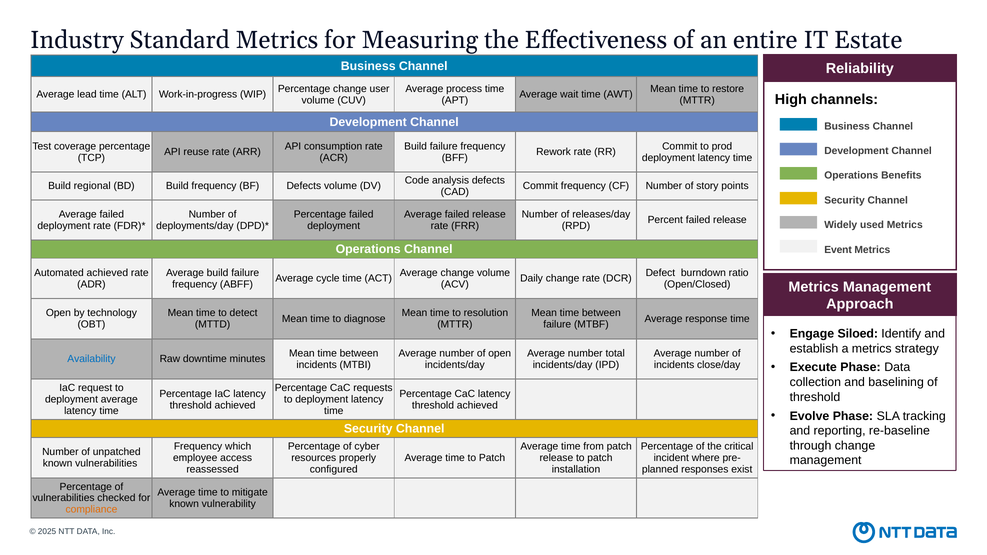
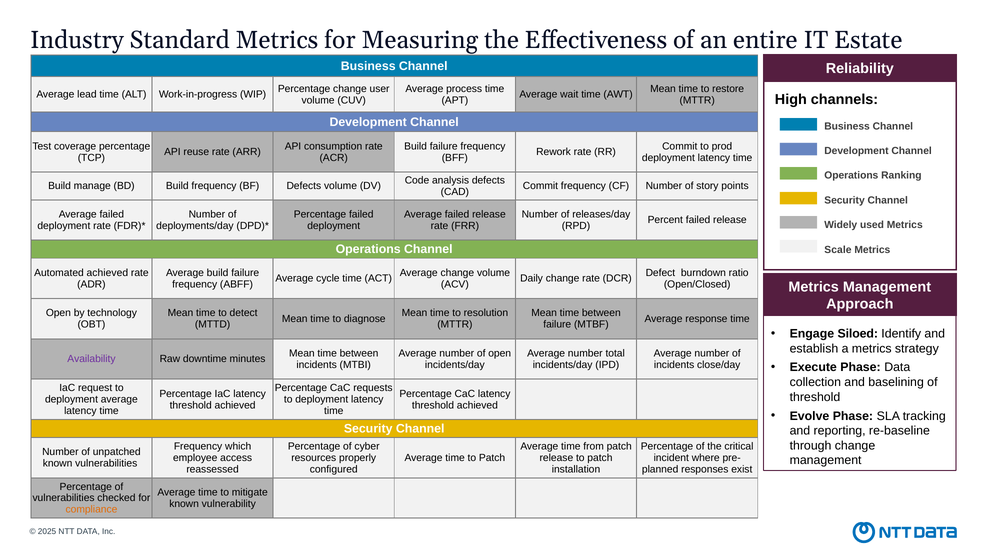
Benefits: Benefits -> Ranking (901, 176)
regional: regional -> manage (92, 186)
Event: Event -> Scale (838, 250)
Availability colour: blue -> purple (91, 359)
